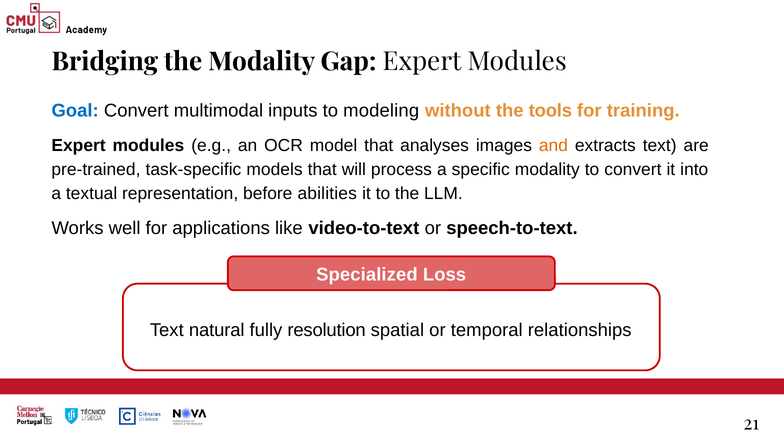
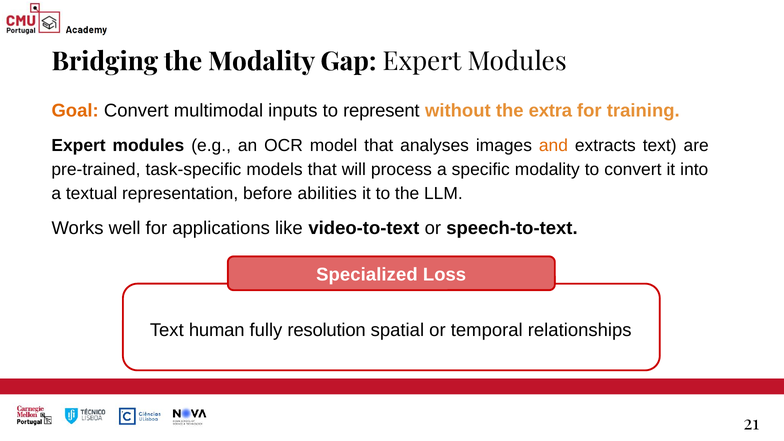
Goal colour: blue -> orange (75, 111)
modeling: modeling -> represent (381, 111)
tools: tools -> extra (550, 111)
natural: natural -> human (217, 330)
